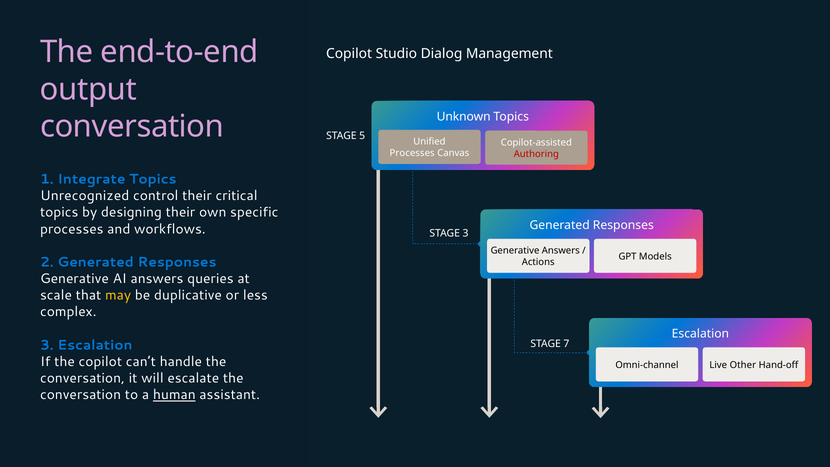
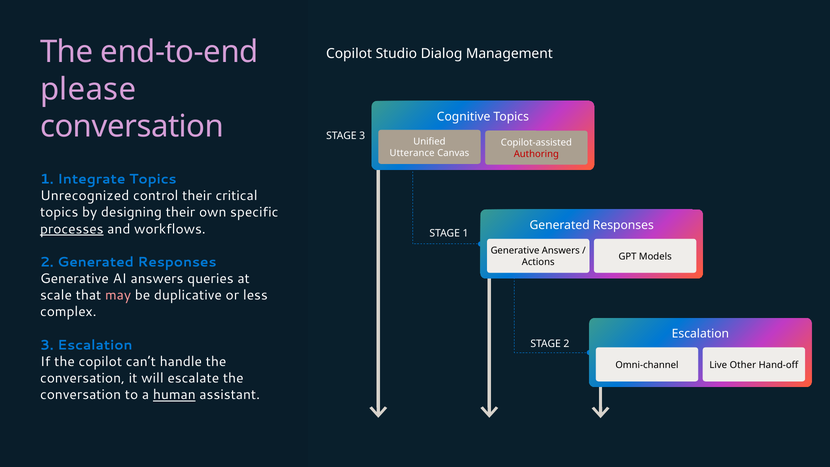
output: output -> please (88, 89)
Unknown: Unknown -> Cognitive (464, 117)
STAGE 5: 5 -> 3 (362, 136)
Processes: Processes -> Utterance (412, 153)
processes underline: none -> present (72, 229)
STAGE 3: 3 -> 1 (466, 233)
may colour: yellow -> pink (118, 295)
STAGE 7: 7 -> 2 (566, 344)
